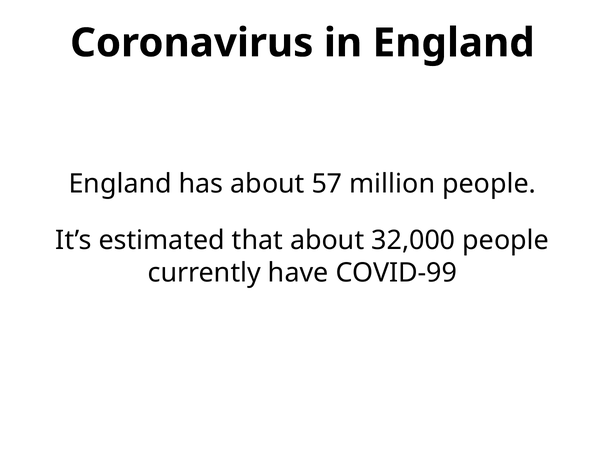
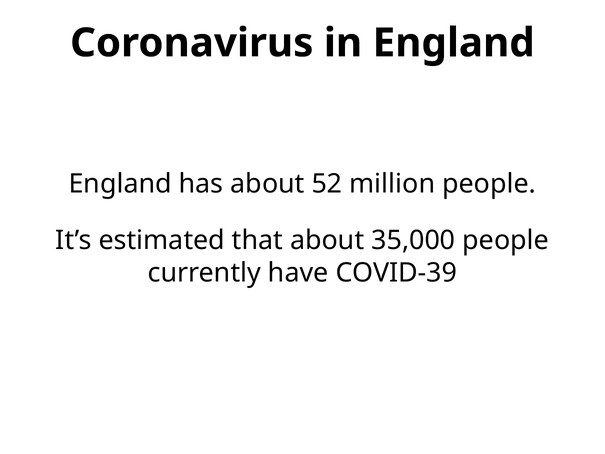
57: 57 -> 52 (327, 184)
32,000: 32,000 -> 35,000 (413, 240)
COVID-99: COVID-99 -> COVID-39 (396, 272)
